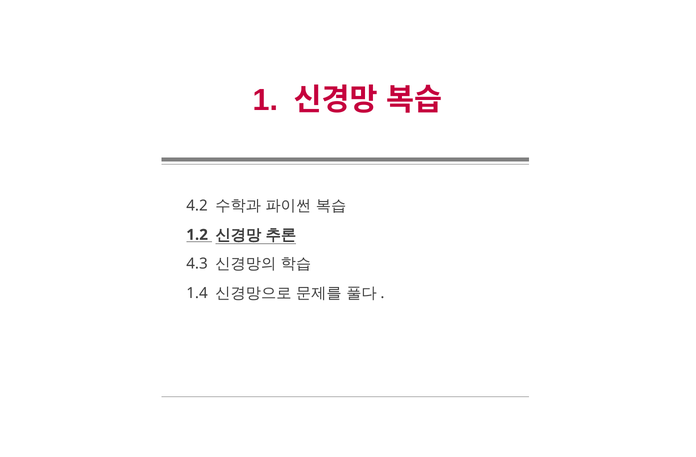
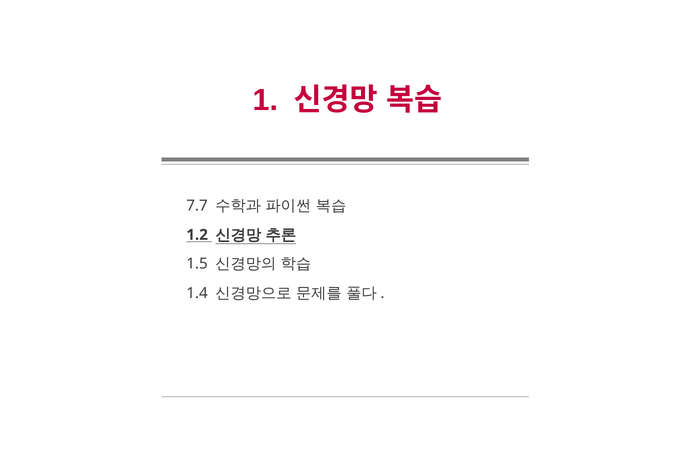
4.2: 4.2 -> 7.7 (197, 206)
4.3: 4.3 -> 1.5 (197, 264)
